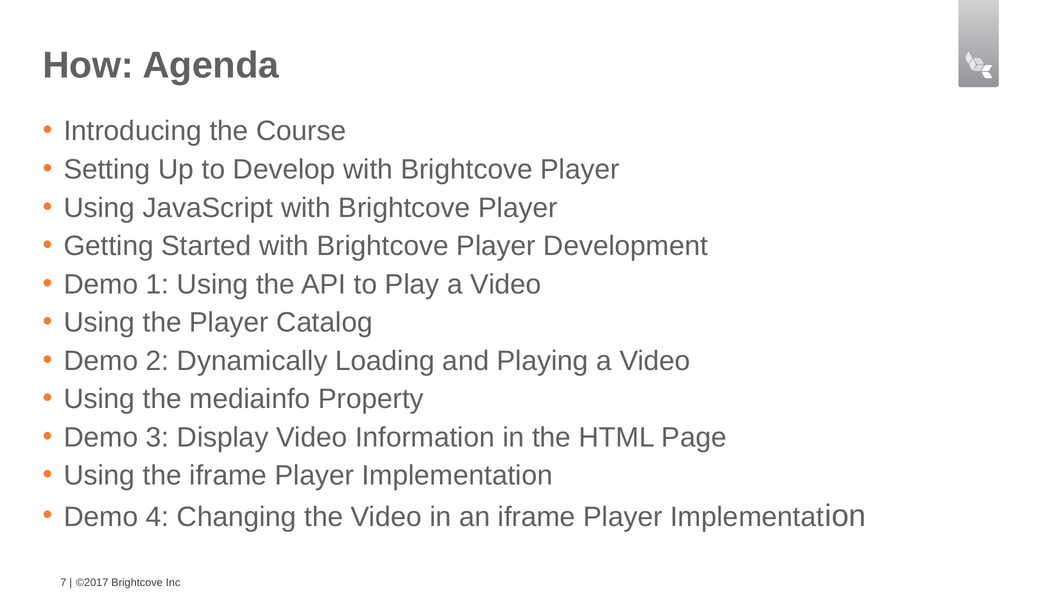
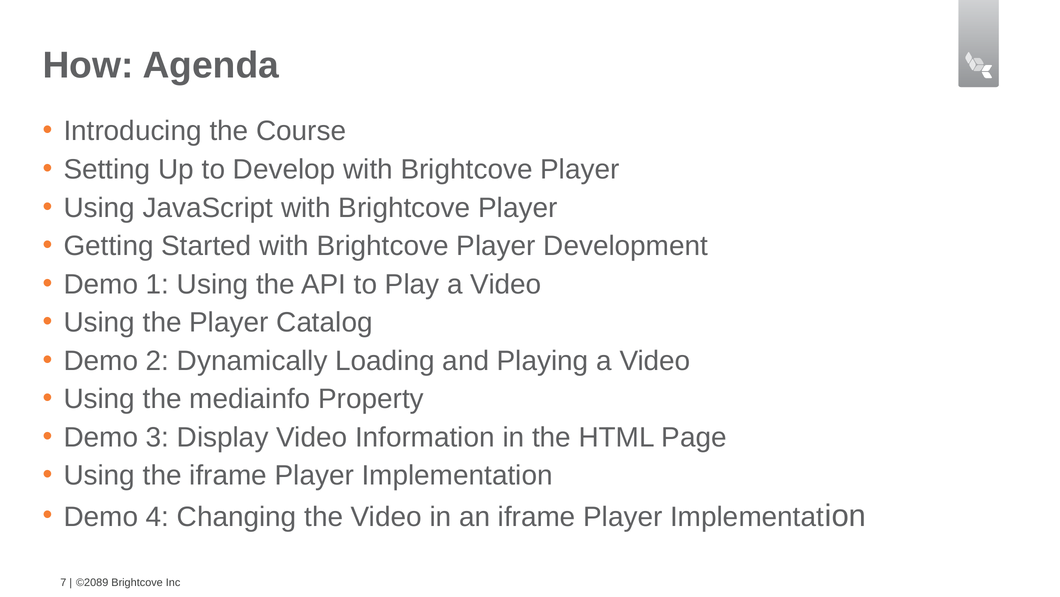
©2017: ©2017 -> ©2089 (92, 582)
